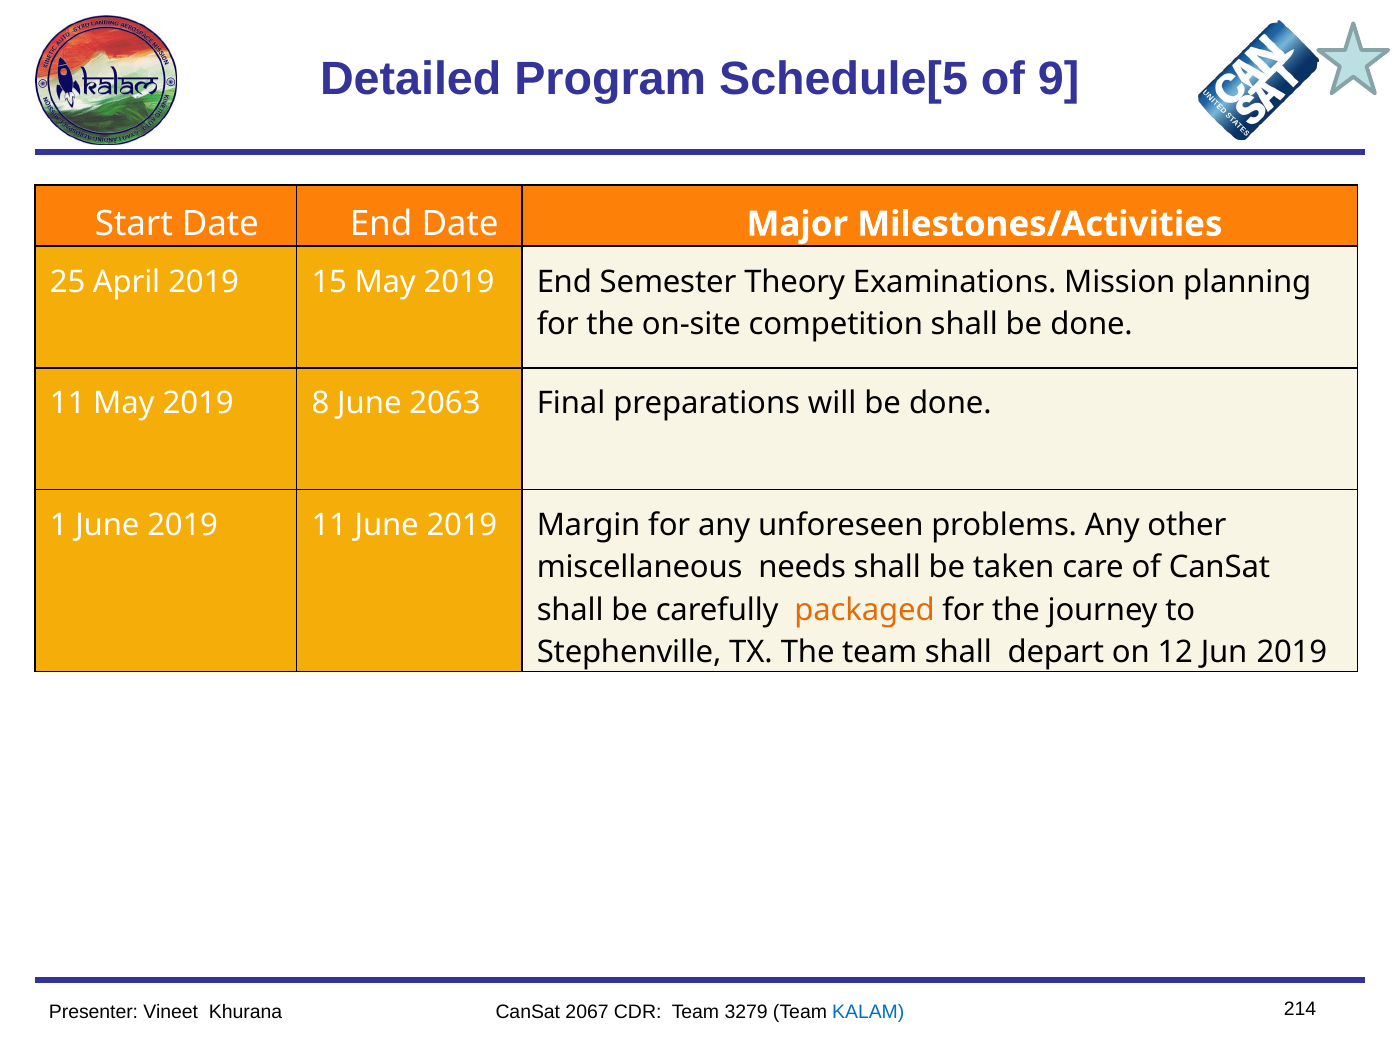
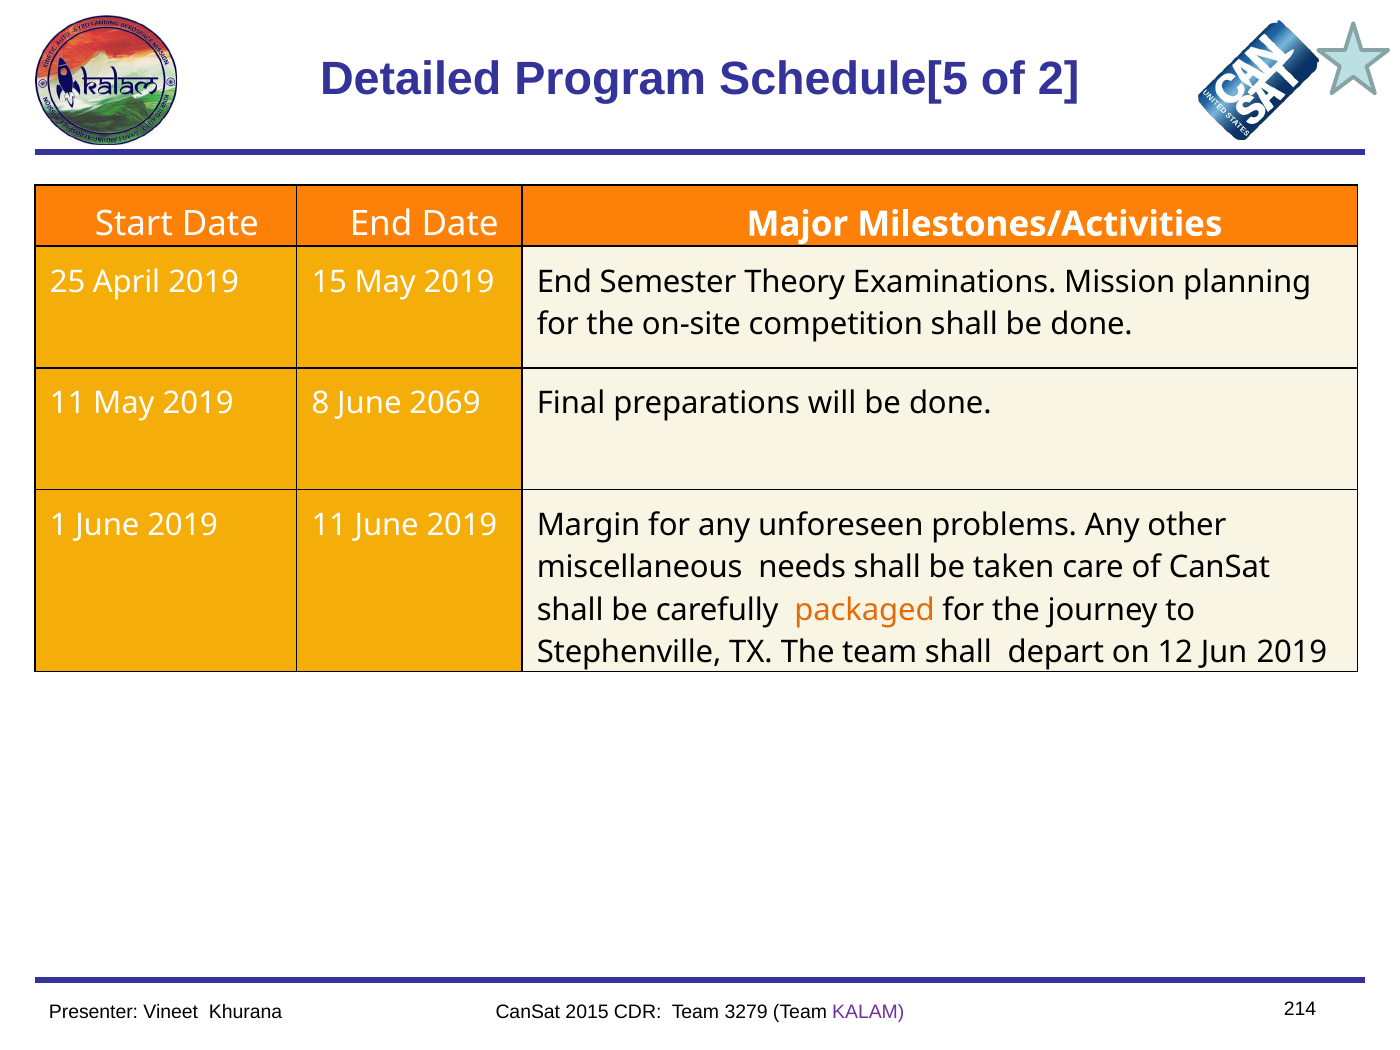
9: 9 -> 2 (1059, 79)
2063: 2063 -> 2069 (445, 404)
2067: 2067 -> 2015 (587, 1012)
KALAM colour: blue -> purple (868, 1012)
